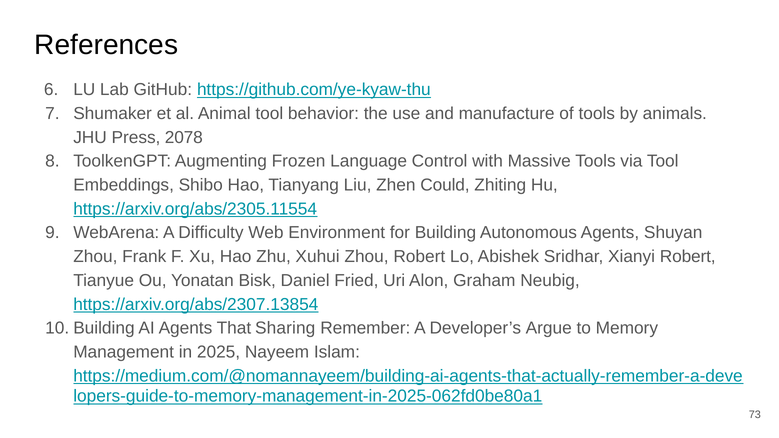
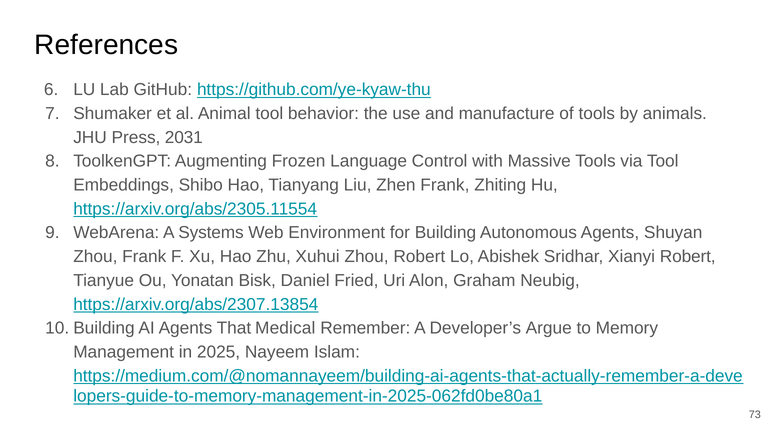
2078: 2078 -> 2031 (184, 137)
Zhen Could: Could -> Frank (445, 185)
Difficulty: Difficulty -> Systems (211, 233)
Sharing: Sharing -> Medical (285, 328)
